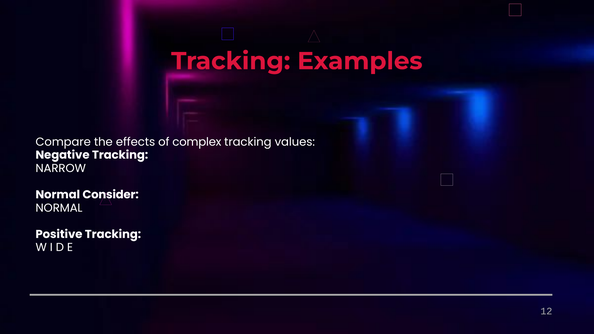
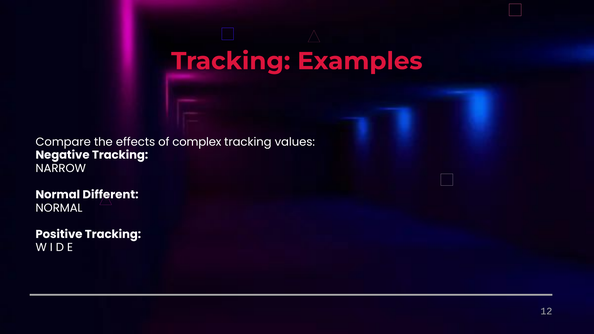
Consider: Consider -> Different (111, 195)
